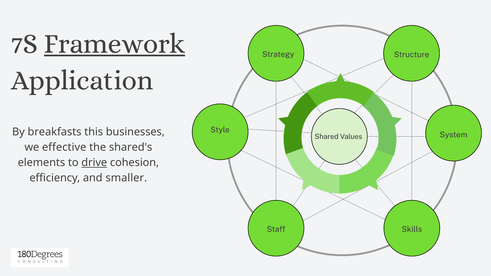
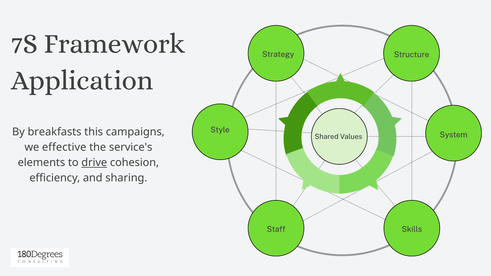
Framework underline: present -> none (115, 44)
businesses: businesses -> campaigns (135, 132)
shared's: shared's -> service's (131, 147)
smaller: smaller -> sharing (126, 178)
